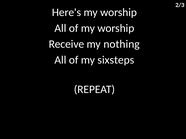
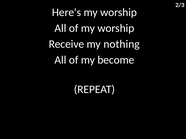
sixsteps: sixsteps -> become (116, 60)
